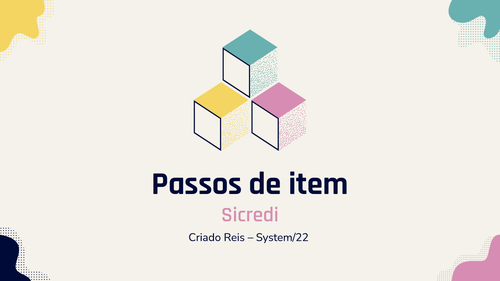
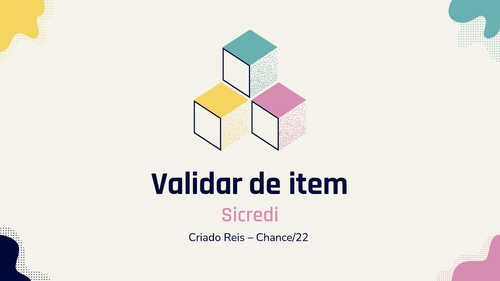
Passos: Passos -> Validar (197, 184)
System/22: System/22 -> Chance/22 (282, 238)
